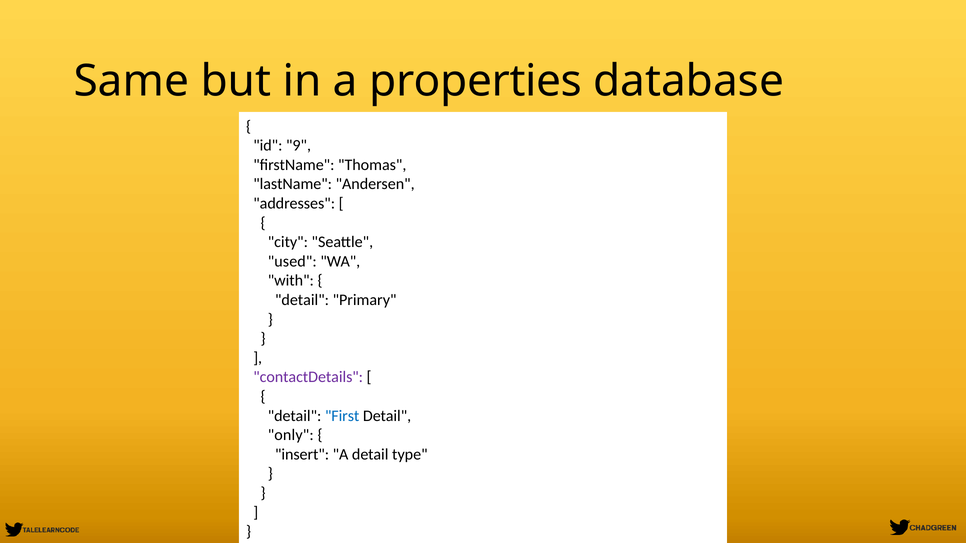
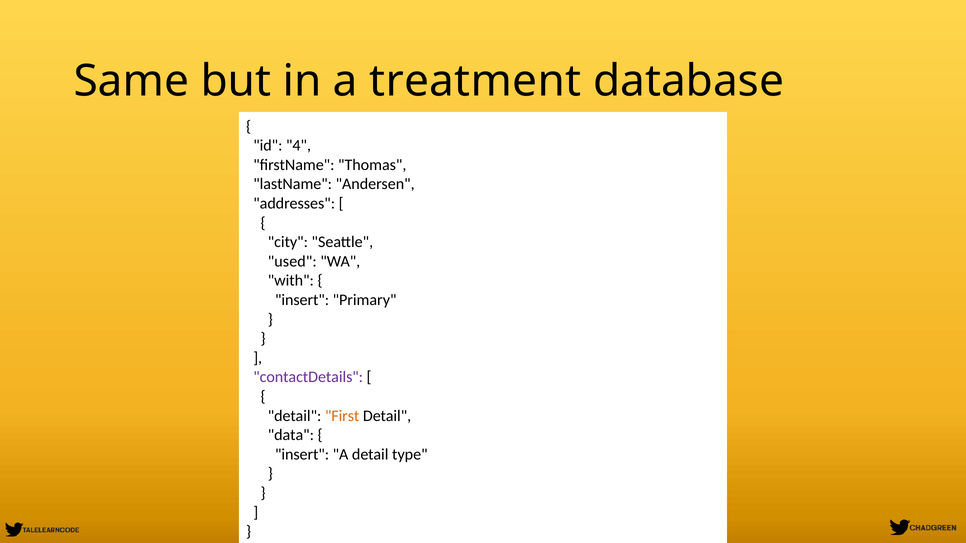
properties: properties -> treatment (475, 81)
9: 9 -> 4 (299, 146)
detail: detail -> insert (302, 300)
First colour: blue -> orange (342, 416)
only: only -> data (291, 435)
